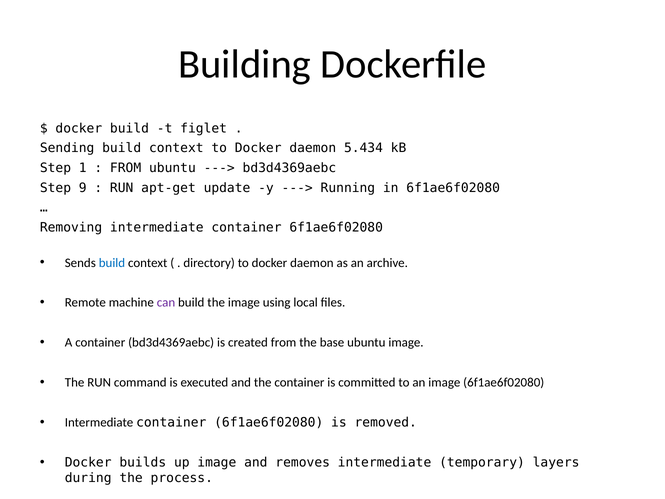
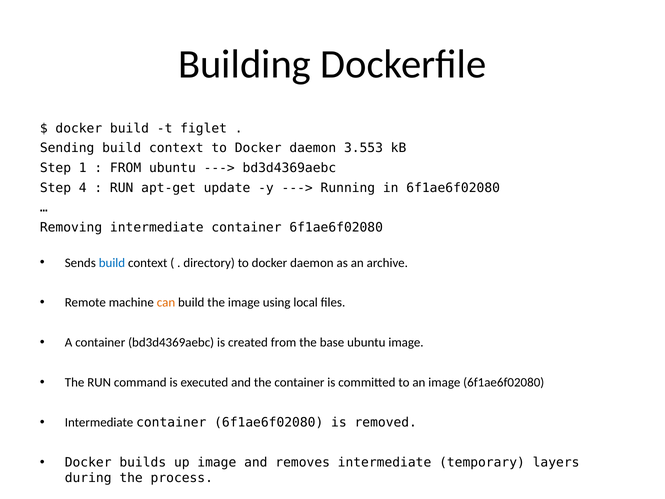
5.434: 5.434 -> 3.553 (363, 148)
9: 9 -> 4 (83, 188)
can colour: purple -> orange (166, 303)
